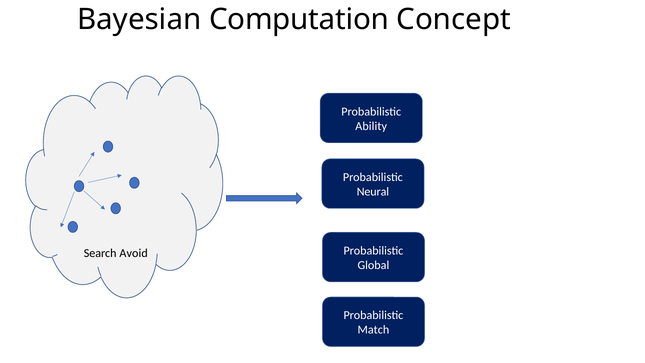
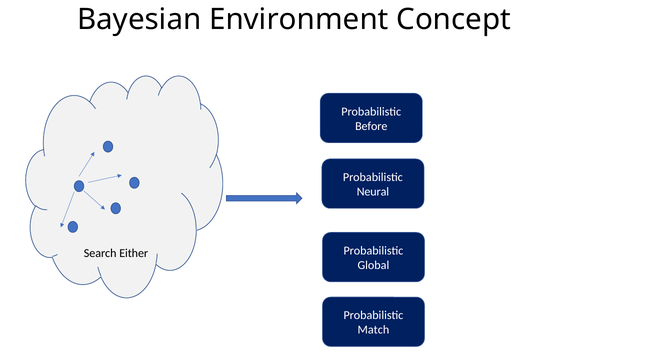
Computation: Computation -> Environment (299, 20)
Ability: Ability -> Before (371, 126)
Avoid: Avoid -> Either (134, 253)
